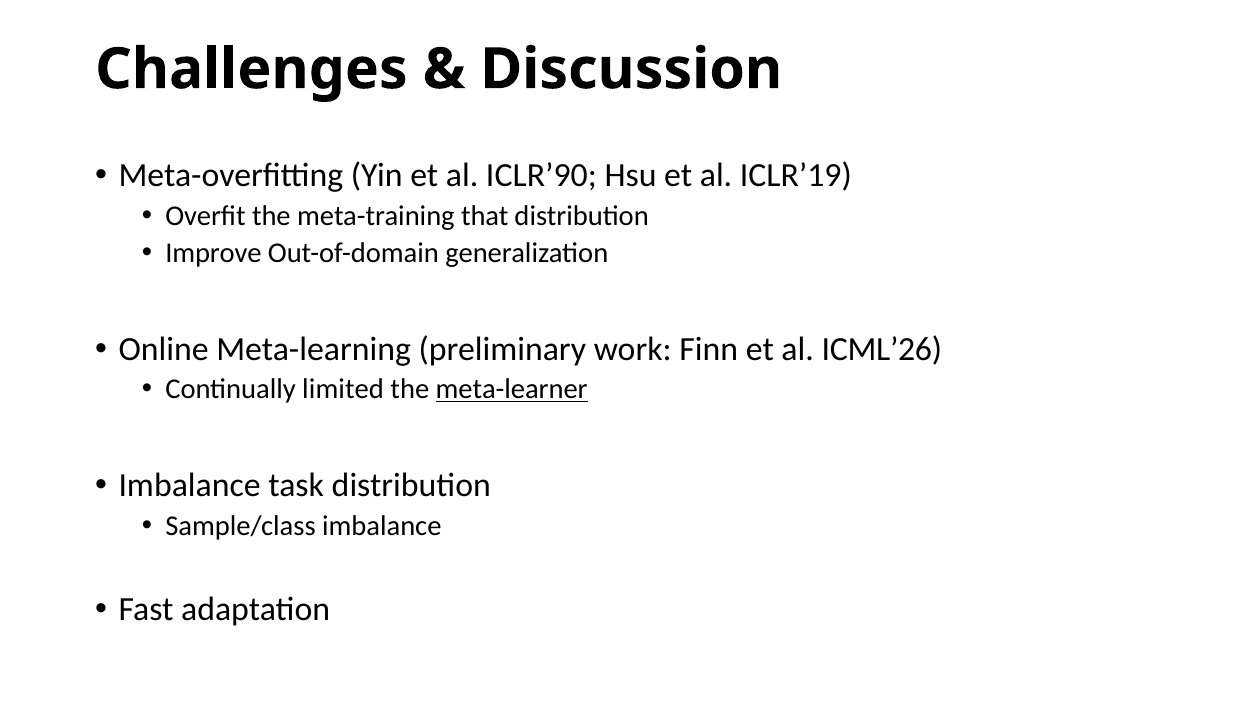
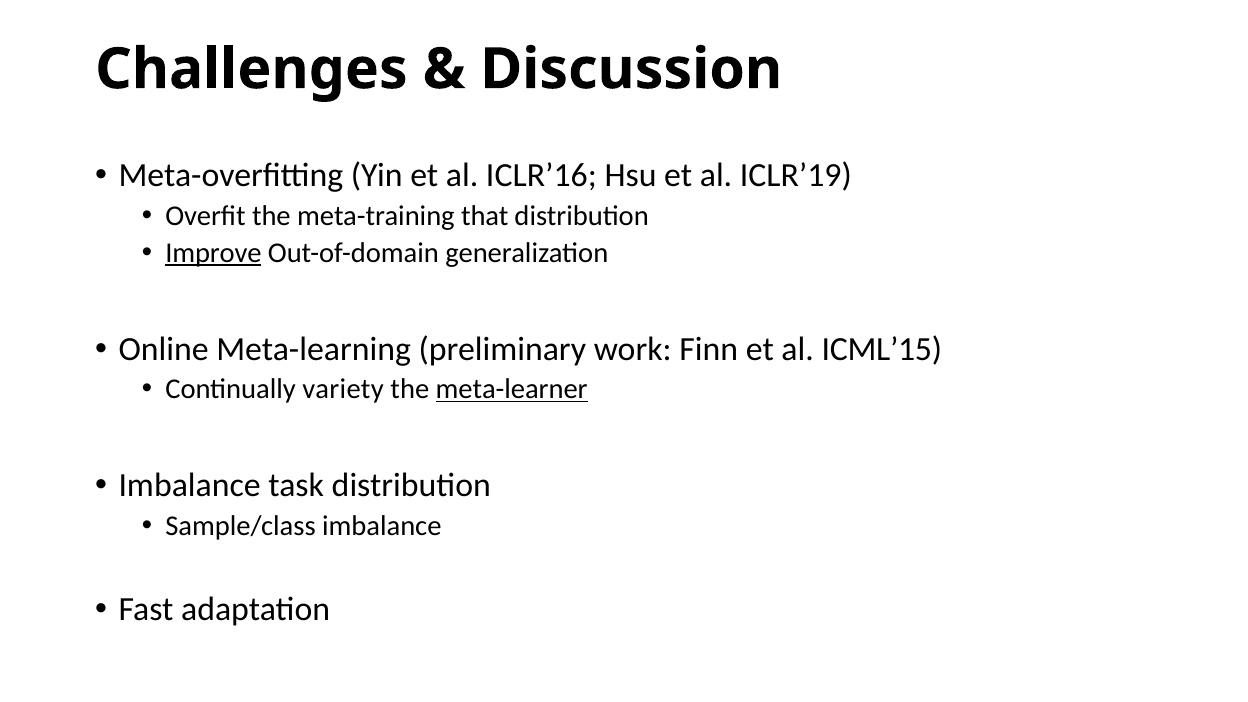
ICLR’90: ICLR’90 -> ICLR’16 (541, 175)
Improve underline: none -> present (213, 253)
ICML’26: ICML’26 -> ICML’15 (882, 349)
limited: limited -> variety (343, 389)
